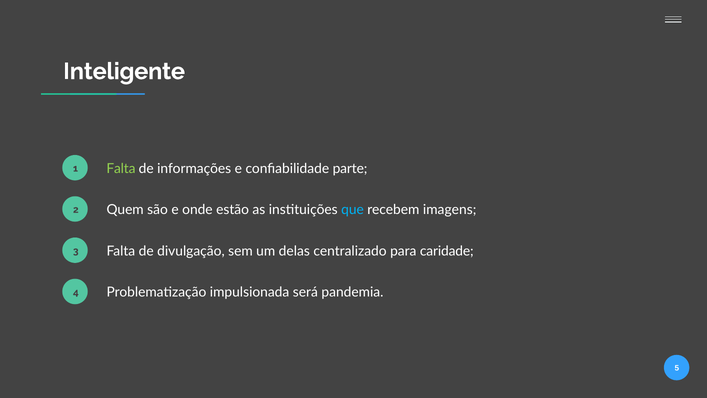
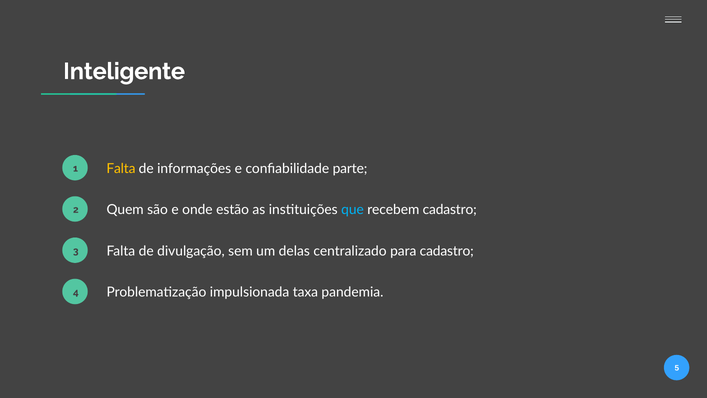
Falta colour: light green -> yellow (121, 168)
recebem imagens: imagens -> cadastro (450, 210)
para caridade: caridade -> cadastro (447, 251)
será: será -> taxa (305, 292)
